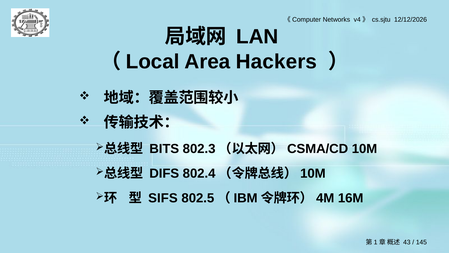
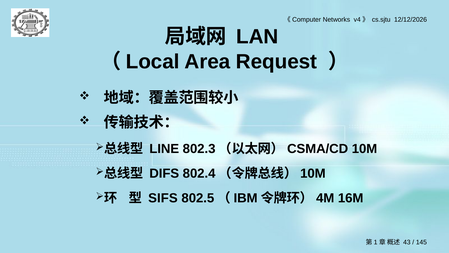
Hackers: Hackers -> Request (277, 61)
BITS: BITS -> LINE (164, 149)
